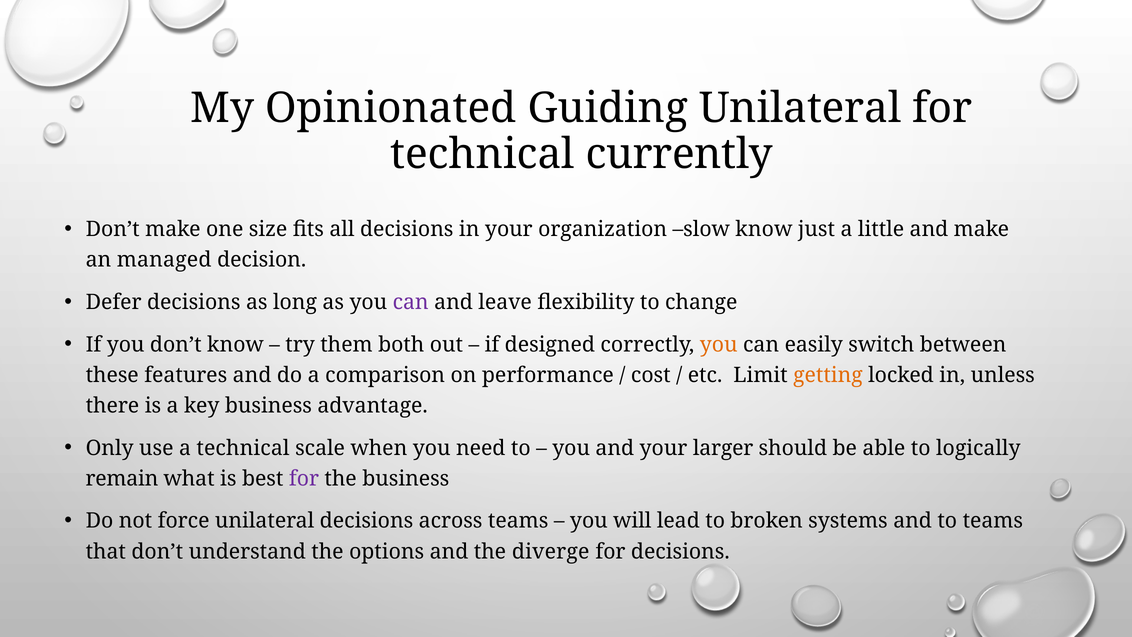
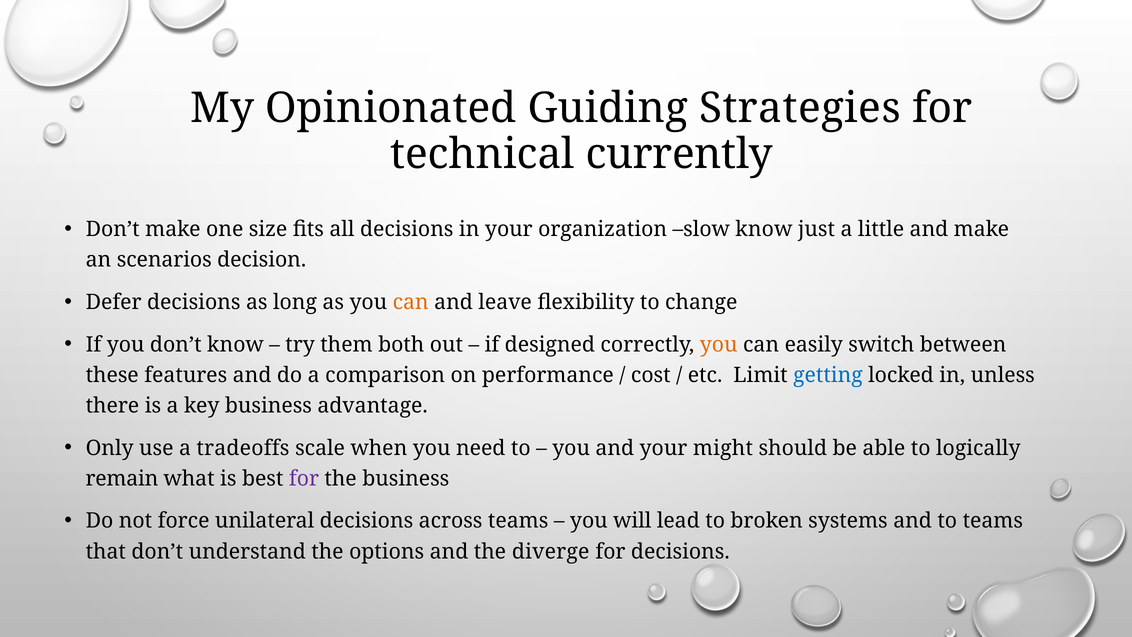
Guiding Unilateral: Unilateral -> Strategies (800, 108)
managed: managed -> scenarios (164, 260)
can colour: purple -> orange (411, 302)
getting colour: orange -> blue (828, 375)
a technical: technical -> tradeoffs (243, 448)
larger: larger -> might (723, 448)
